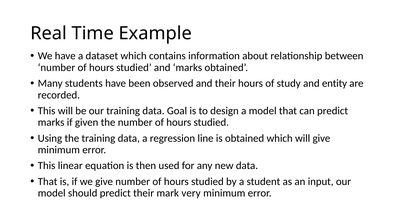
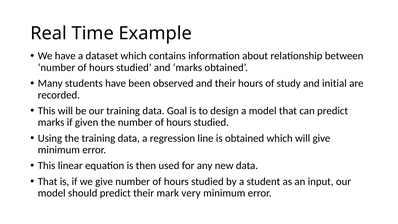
entity: entity -> initial (334, 83)
